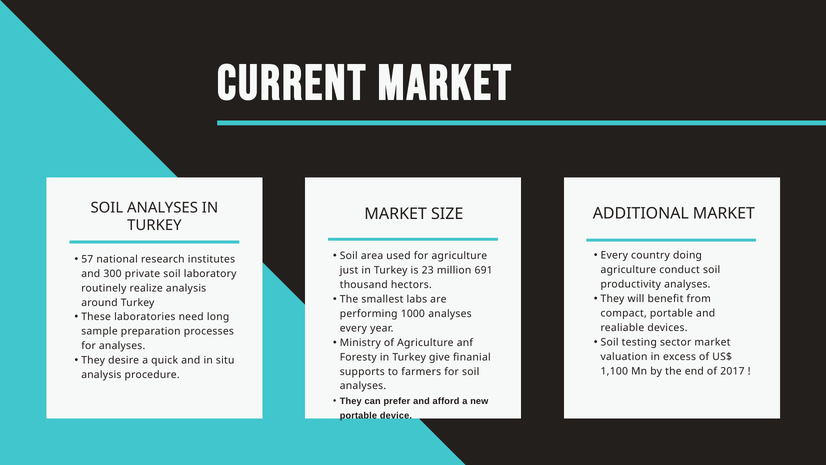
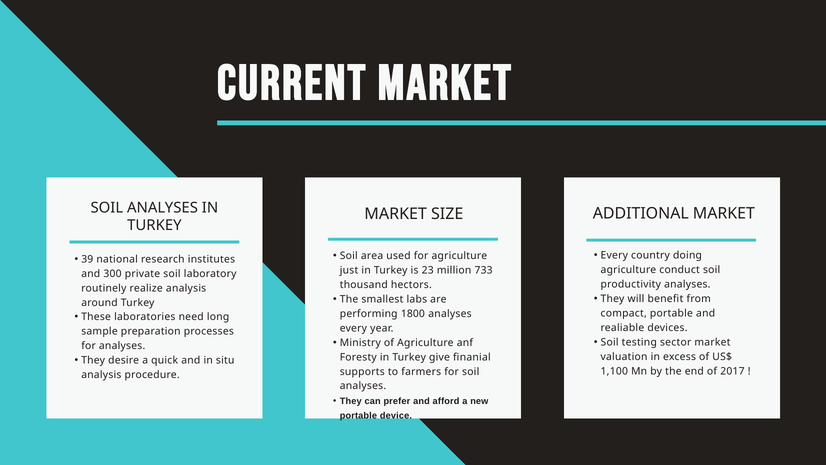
57: 57 -> 39 (87, 259)
691: 691 -> 733 (484, 270)
1000: 1000 -> 1800 (413, 313)
